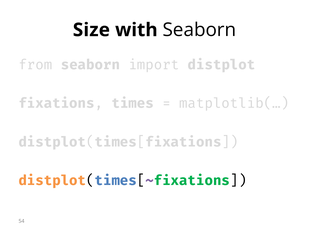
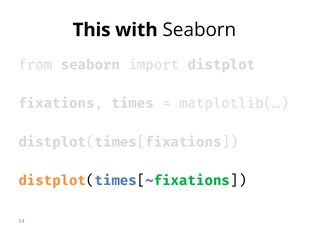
Size: Size -> This (92, 30)
